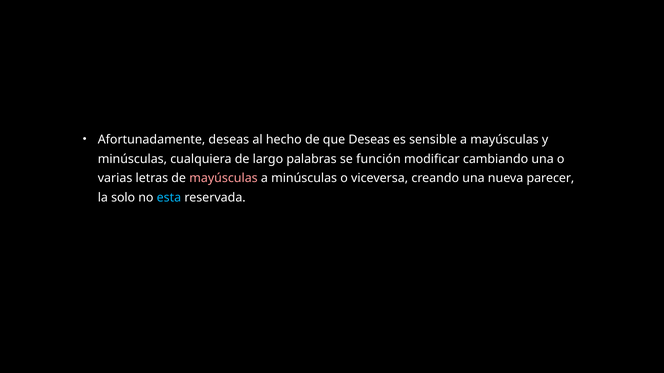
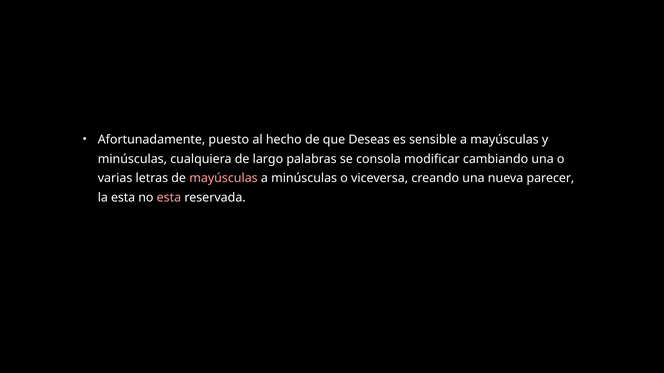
Afortunadamente deseas: deseas -> puesto (229, 140)
función: función -> consola (378, 159)
la solo: solo -> esta (123, 198)
esta colour: light blue -> pink (169, 198)
